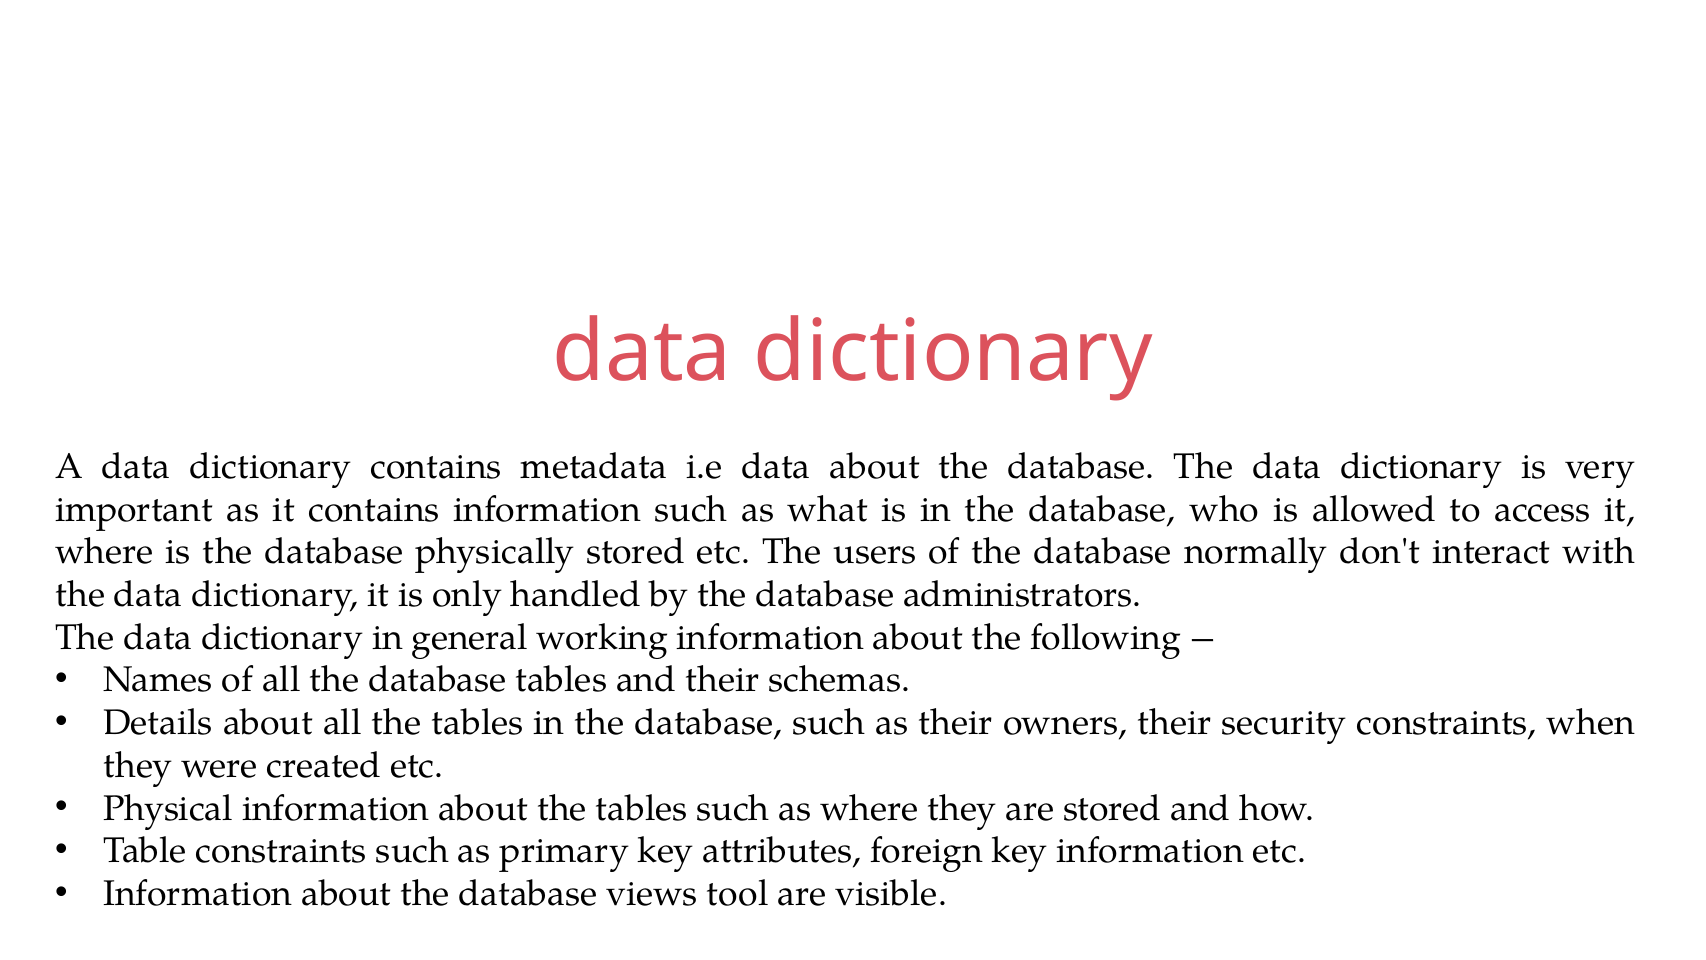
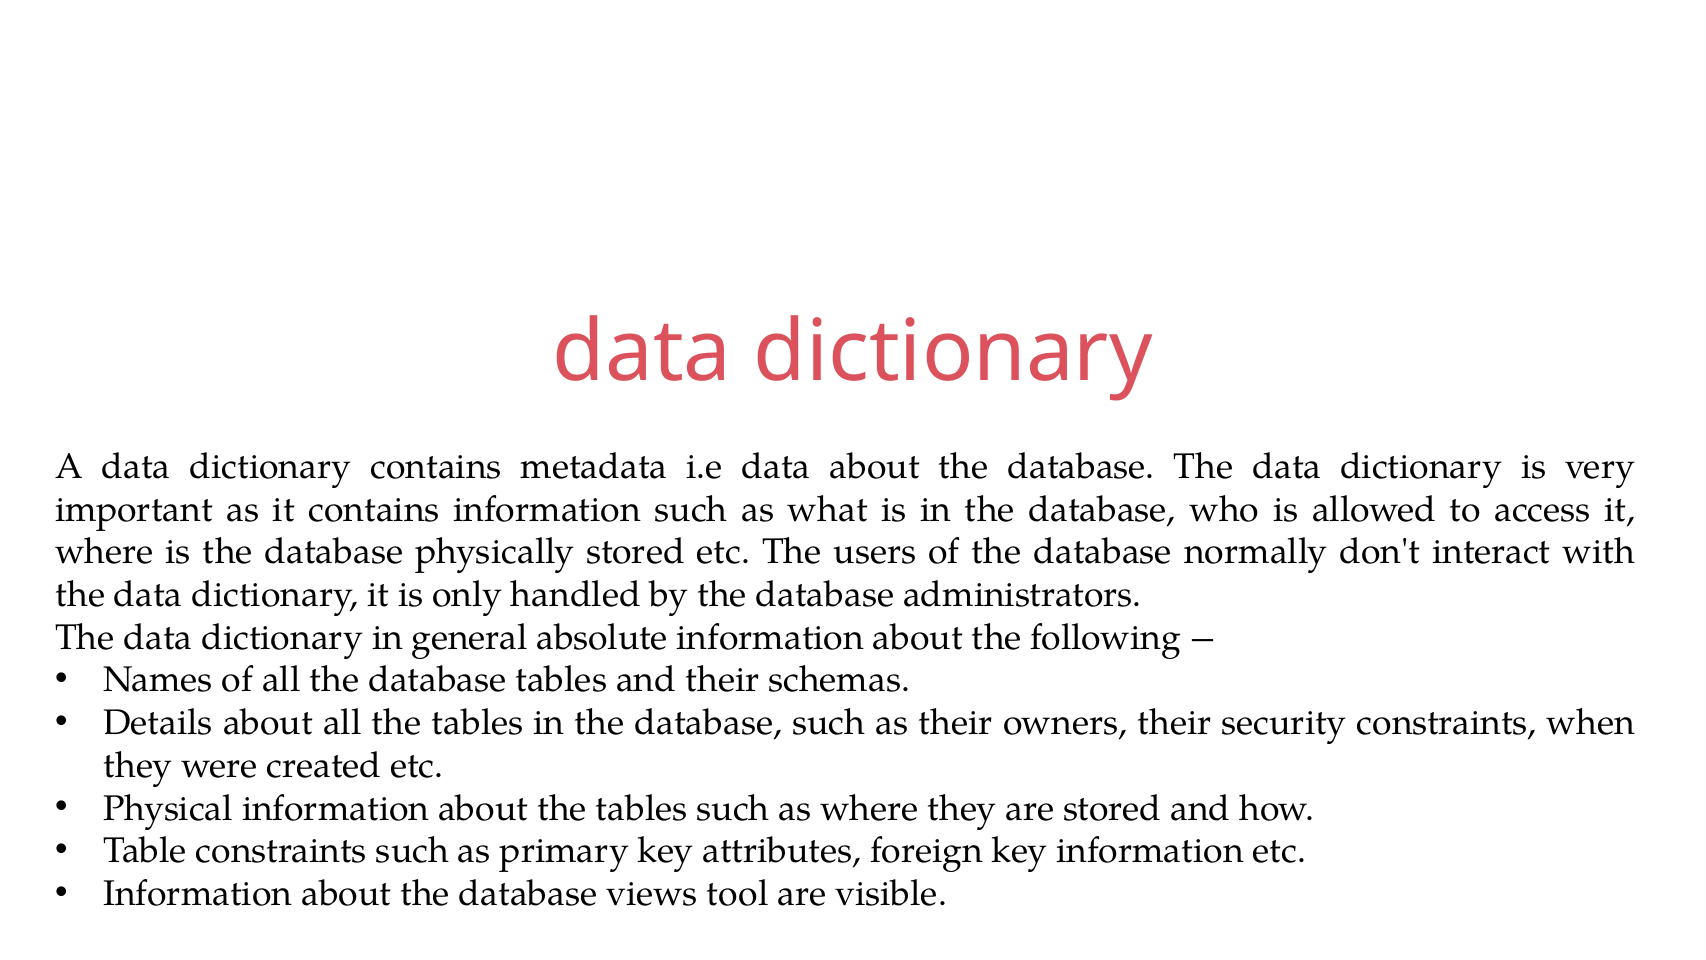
working: working -> absolute (602, 637)
